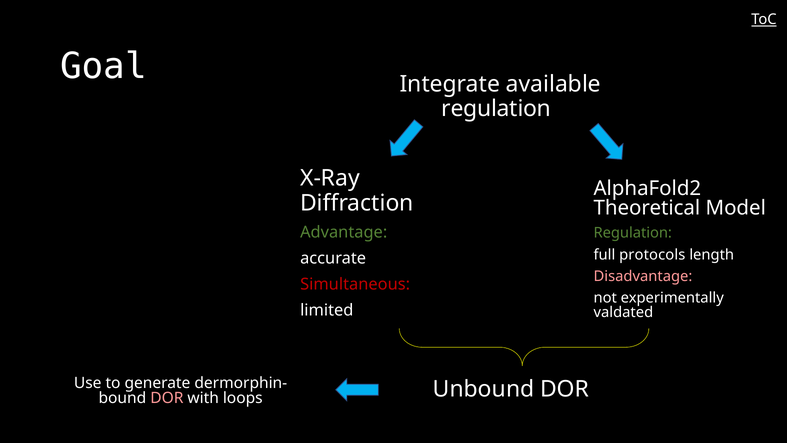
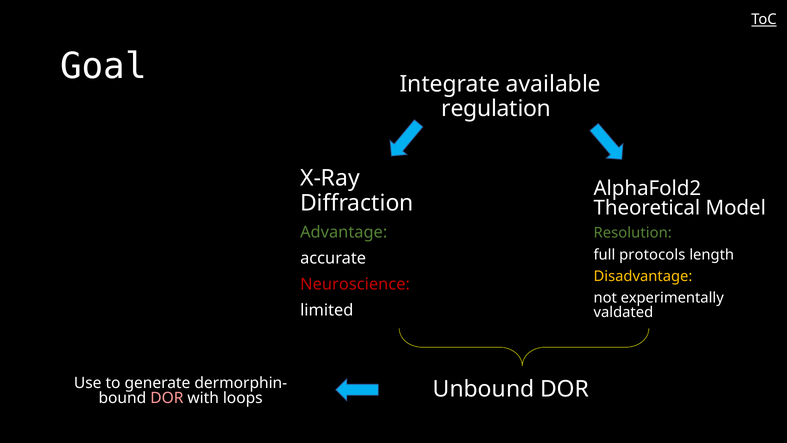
Regulation: Regulation -> Resolution (633, 233)
Disadvantage colour: pink -> yellow (643, 276)
Simultaneous: Simultaneous -> Neuroscience (355, 284)
